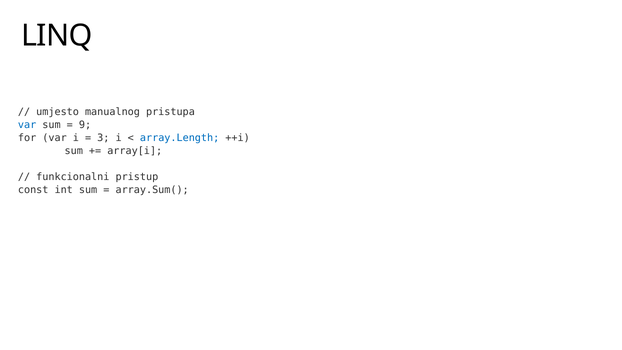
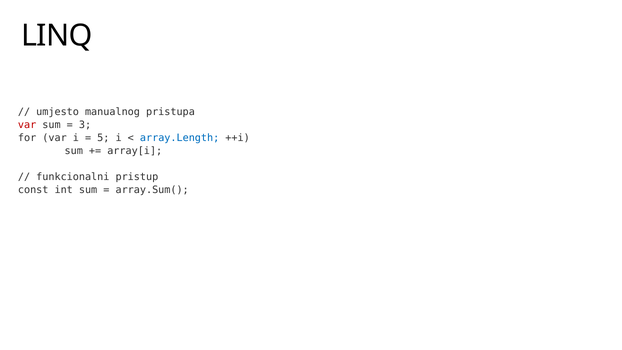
var colour: blue -> red (27, 125)
9: 9 -> 3 (85, 125)
3: 3 -> 5 (103, 138)
